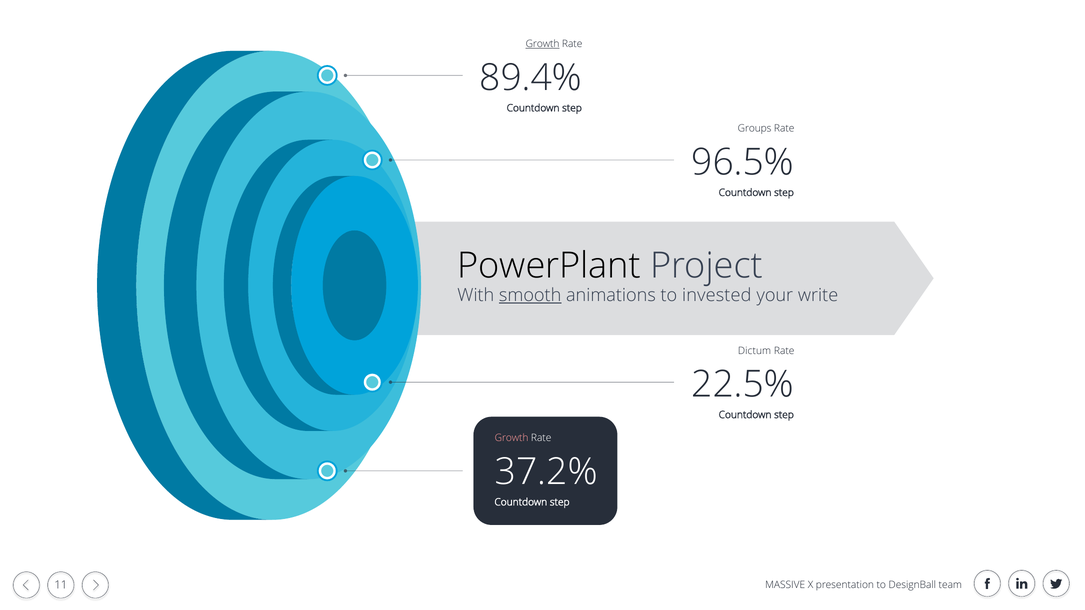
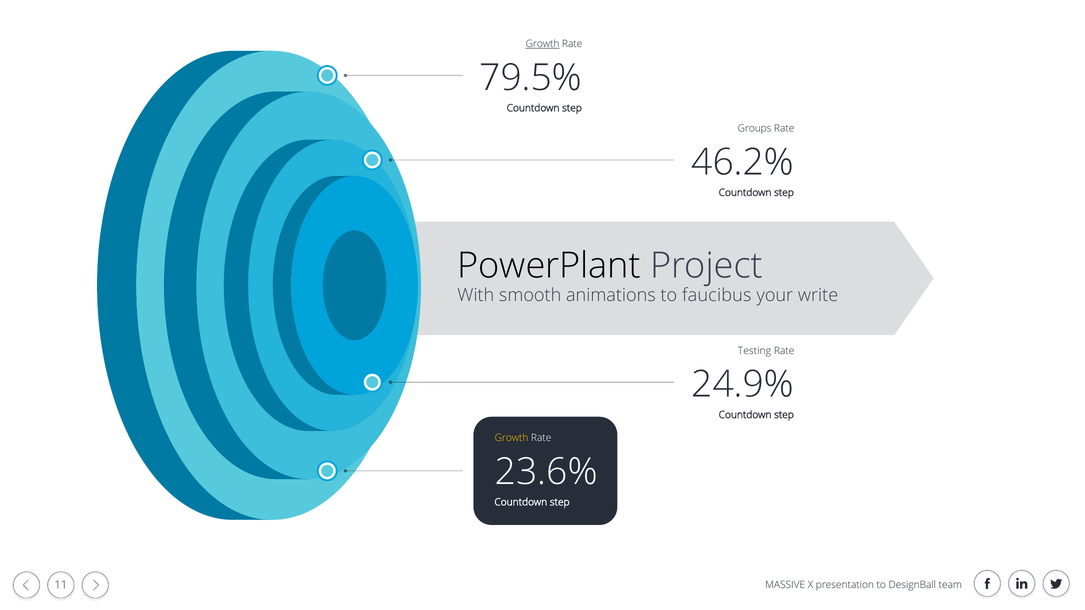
89.4%: 89.4% -> 79.5% (531, 78)
96.5%: 96.5% -> 46.2% (743, 162)
smooth underline: present -> none (530, 295)
invested: invested -> faucibus (717, 295)
Dictum: Dictum -> Testing (754, 351)
22.5%: 22.5% -> 24.9% (743, 385)
Growth colour: pink -> yellow (512, 438)
37.2%: 37.2% -> 23.6% (546, 472)
